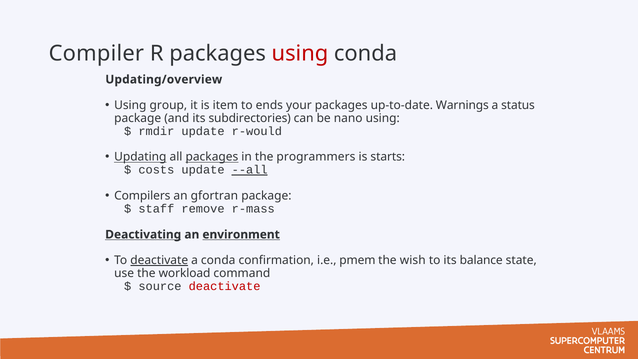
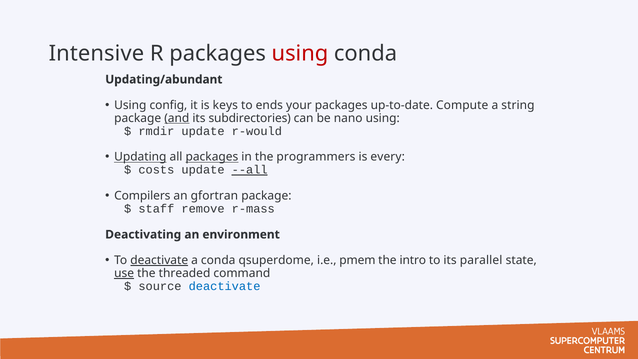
Compiler: Compiler -> Intensive (96, 54)
Updating/overview: Updating/overview -> Updating/abundant (164, 79)
group: group -> config (168, 105)
item: item -> keys (225, 105)
Warnings: Warnings -> Compute (462, 105)
status: status -> string (518, 105)
and underline: none -> present (177, 118)
starts: starts -> every (388, 157)
Deactivating underline: present -> none (143, 234)
environment underline: present -> none (241, 234)
confirmation: confirmation -> qsuperdome (276, 260)
wish: wish -> intro (413, 260)
balance: balance -> parallel (481, 260)
use underline: none -> present (124, 273)
workload: workload -> threaded (185, 273)
deactivate colour: red -> blue (225, 286)
